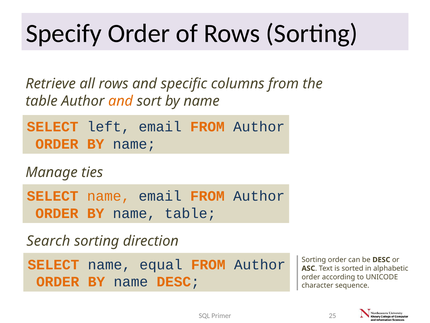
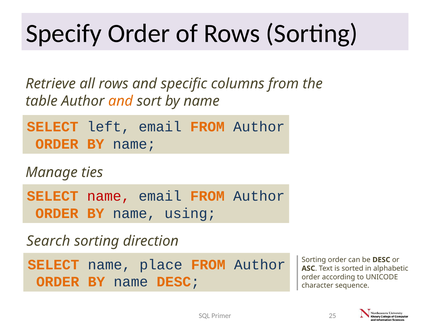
name colour: orange -> red (109, 196)
name table: table -> using (190, 213)
equal: equal -> place (161, 264)
